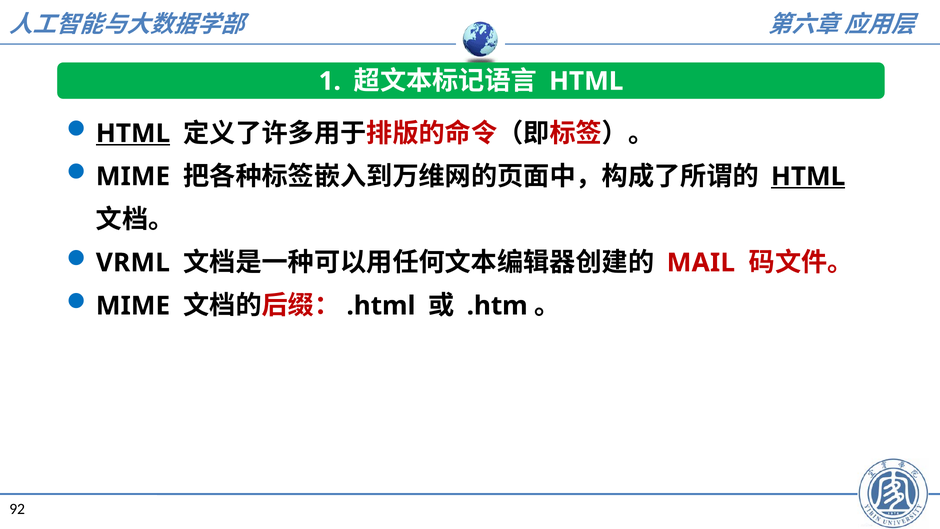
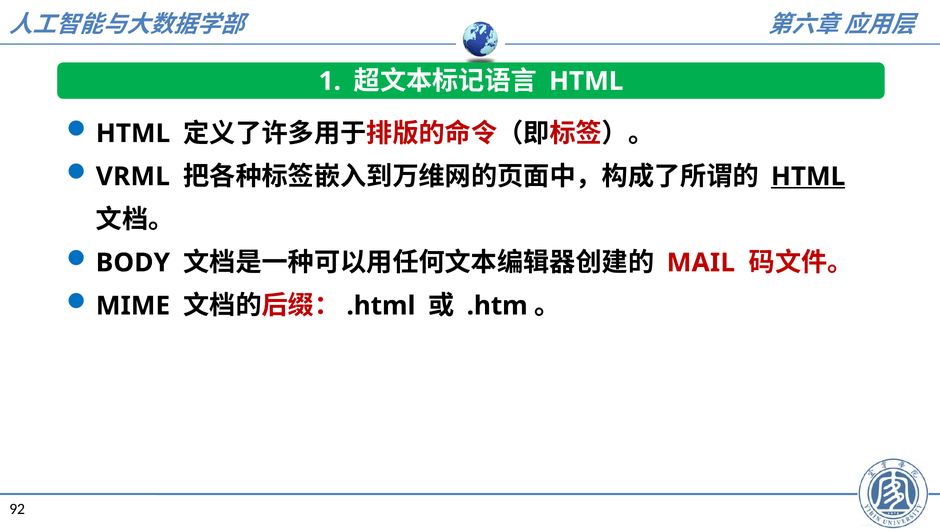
HTML underline: present -> none (133, 133)
MIME: MIME -> VRML (133, 176)
VRML: VRML -> BODY (133, 263)
